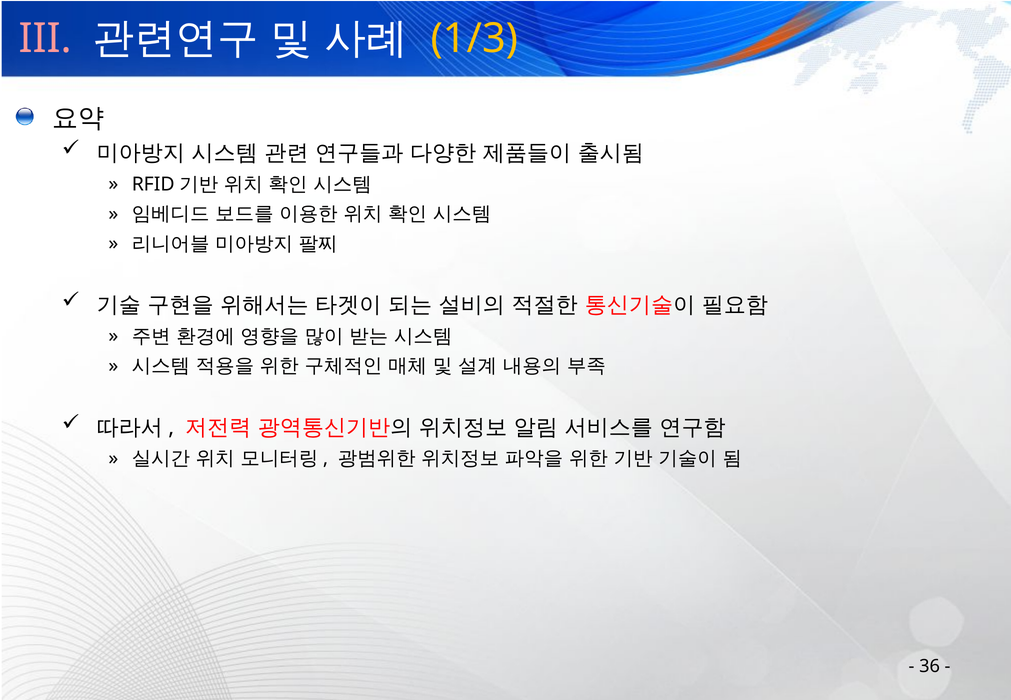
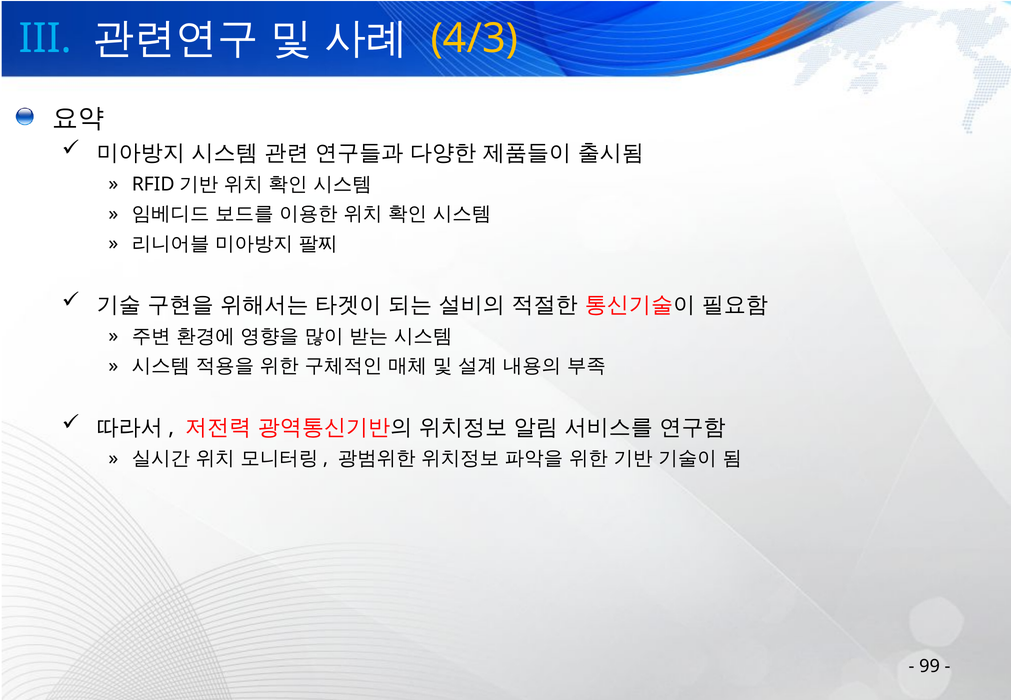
III colour: pink -> light blue (45, 38)
1/3: 1/3 -> 4/3 (474, 38)
36: 36 -> 99 (930, 666)
